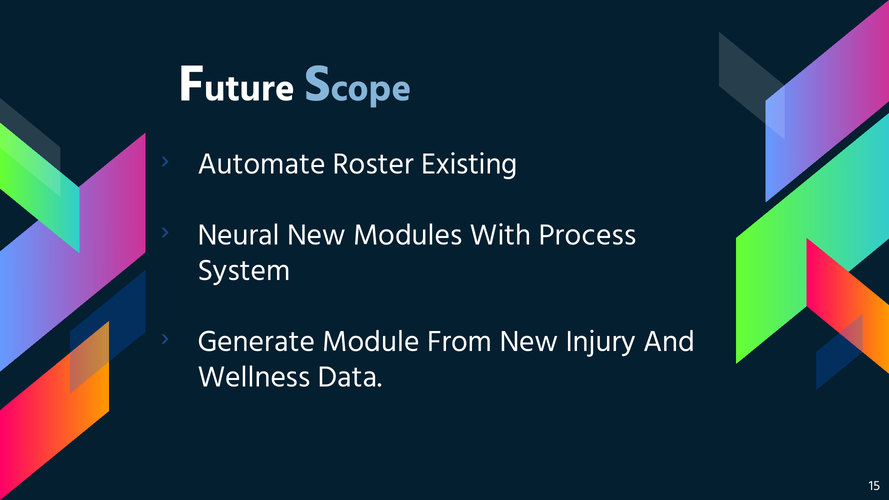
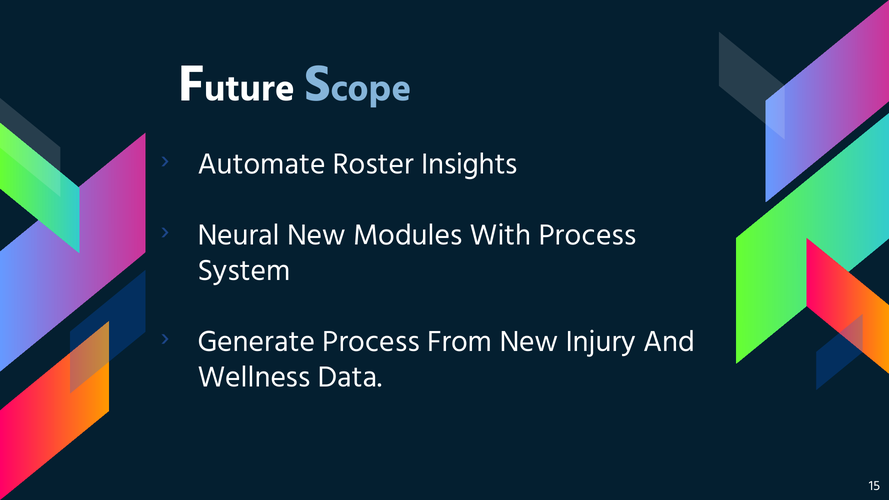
Existing: Existing -> Insights (469, 164)
Generate Module: Module -> Process (371, 342)
